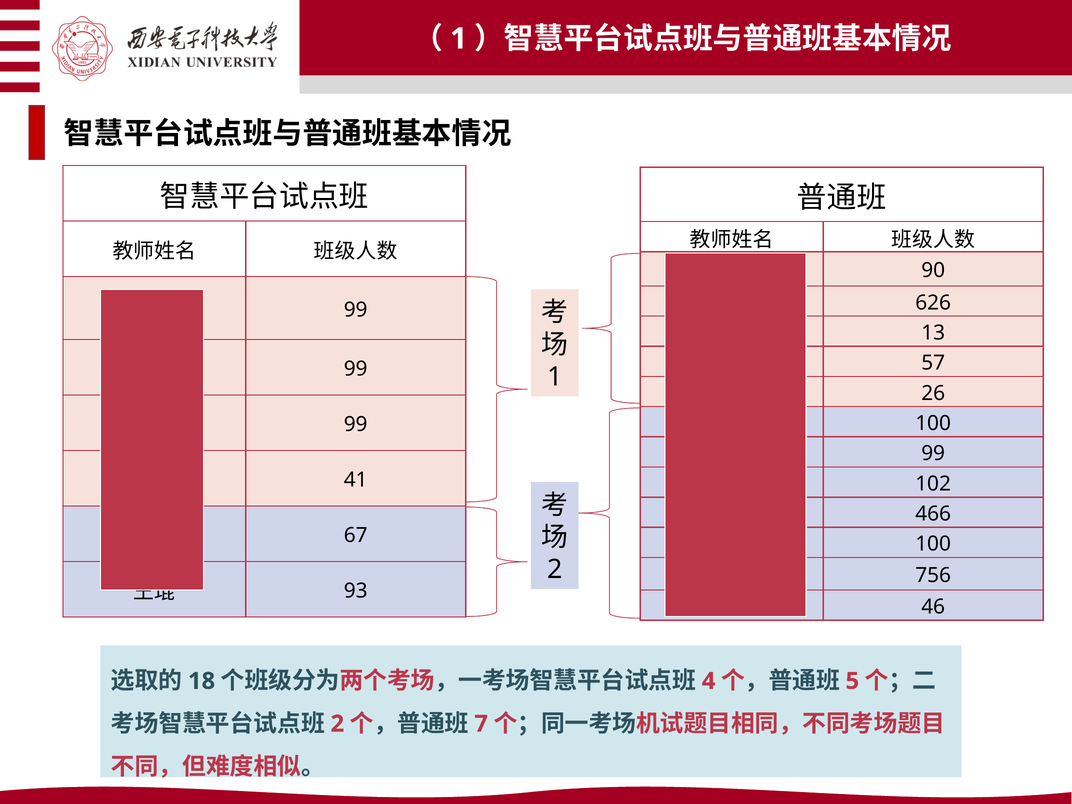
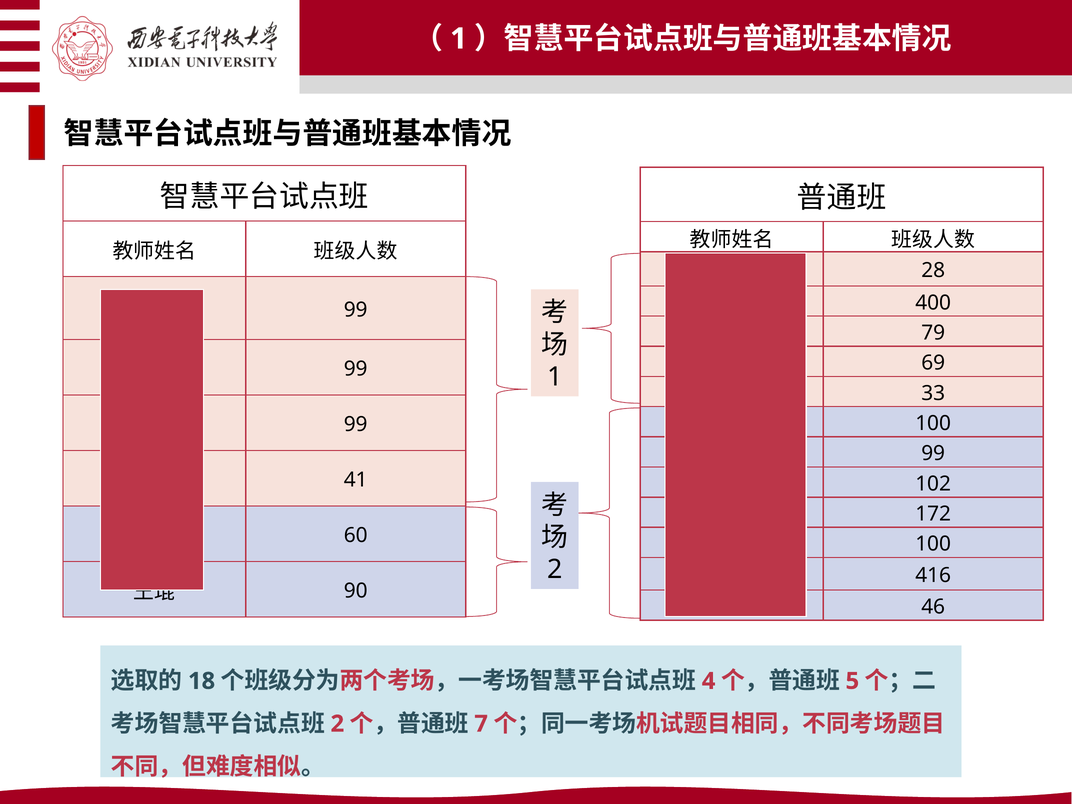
90: 90 -> 28 (933, 270)
626: 626 -> 400 (933, 303)
13: 13 -> 79 (933, 333)
57: 57 -> 69 (933, 363)
26: 26 -> 33 (933, 393)
466: 466 -> 172 (933, 514)
67: 67 -> 60 (356, 535)
756: 756 -> 416 (933, 575)
93: 93 -> 90 (356, 591)
